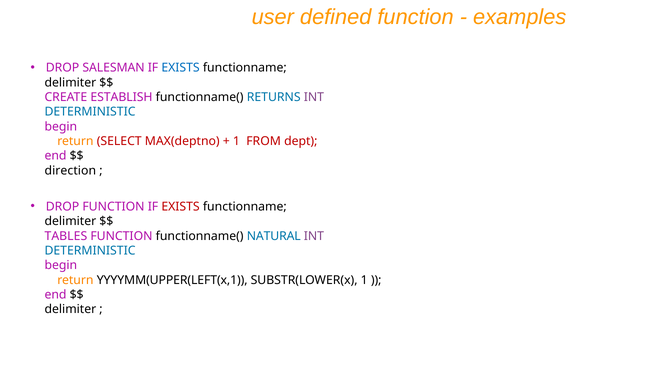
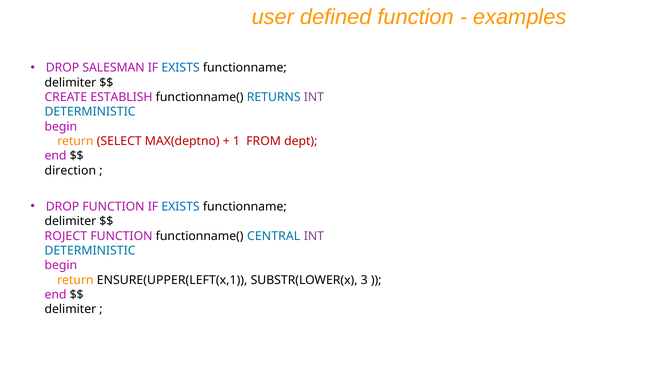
EXISTS colour: red -> blue (181, 207)
TABLES: TABLES -> ROJECT (66, 236)
NATURAL: NATURAL -> CENTRAL (274, 236)
YYYYMM(UPPER(LEFT(x,1: YYYYMM(UPPER(LEFT(x,1 -> ENSURE(UPPER(LEFT(x,1 (172, 280)
SUBSTR(LOWER(x 1: 1 -> 3 (364, 280)
